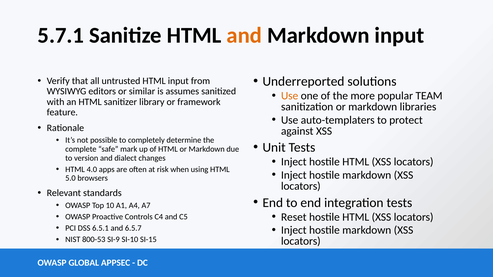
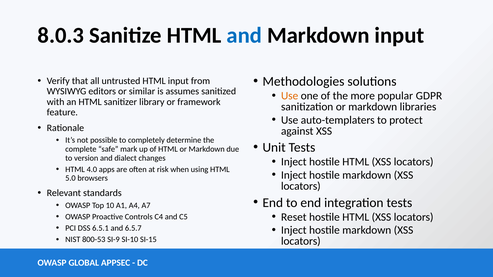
5.7.1: 5.7.1 -> 8.0.3 (61, 35)
and colour: orange -> blue (244, 35)
Underreported: Underreported -> Methodologies (303, 82)
TEAM: TEAM -> GDPR (429, 96)
